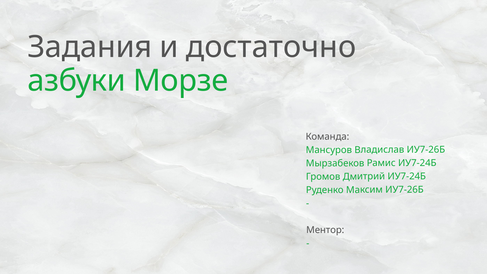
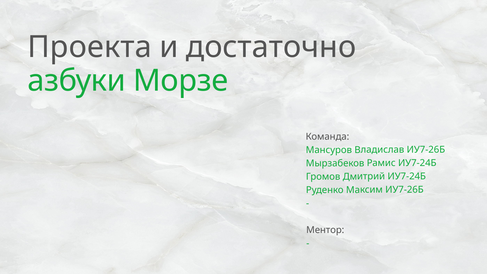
Задания: Задания -> Проекта (90, 47)
